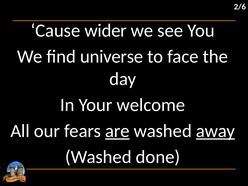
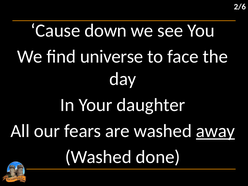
wider: wider -> down (106, 31)
welcome: welcome -> daughter (151, 105)
are underline: present -> none (117, 131)
